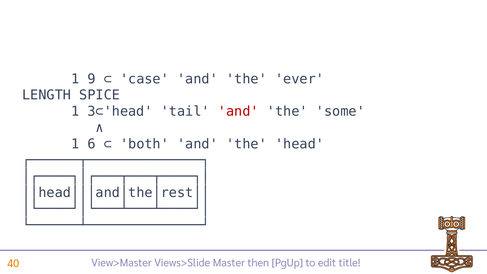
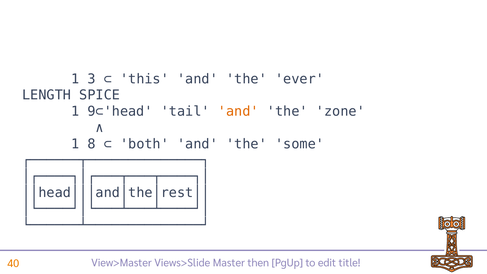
9: 9 -> 3 (91, 79)
case: case -> this (144, 79)
3⊂'head: 3⊂'head -> 9⊂'head (120, 111)
and colour: red -> orange (238, 111)
some: some -> zone (340, 111)
6: 6 -> 8 (91, 144)
head: head -> some (300, 144)
